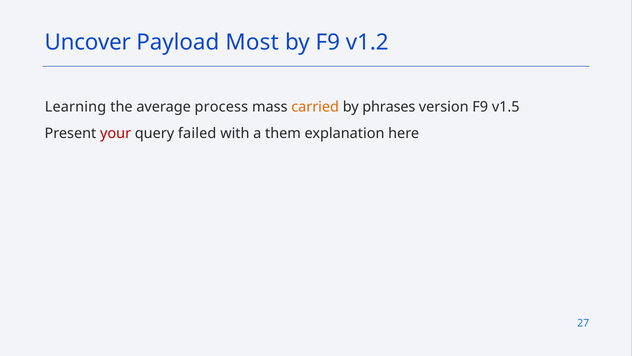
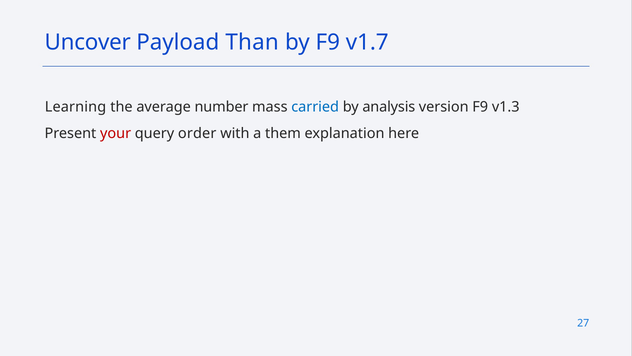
Most: Most -> Than (252, 42)
v1.2: v1.2 -> v1.7 (367, 42)
process: process -> number (221, 107)
carried colour: orange -> blue (315, 107)
phrases: phrases -> analysis (389, 107)
v1.5: v1.5 -> v1.3 (506, 107)
failed: failed -> order (197, 133)
